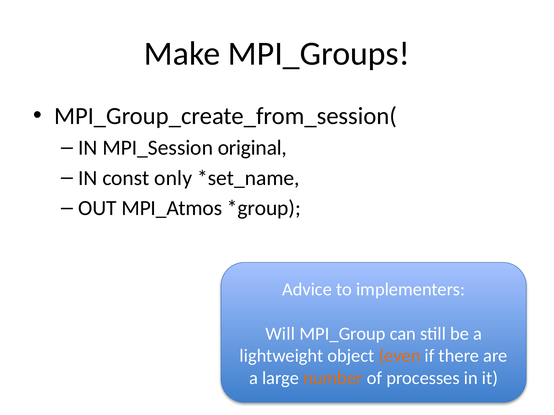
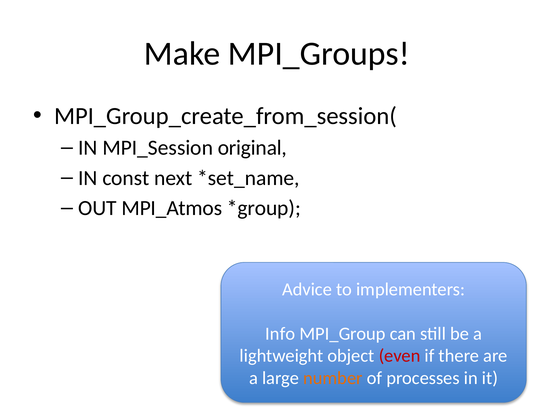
only: only -> next (173, 178)
Will: Will -> Info (280, 334)
even colour: orange -> red (400, 356)
